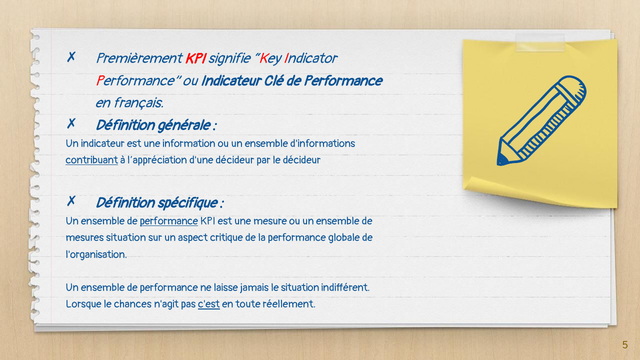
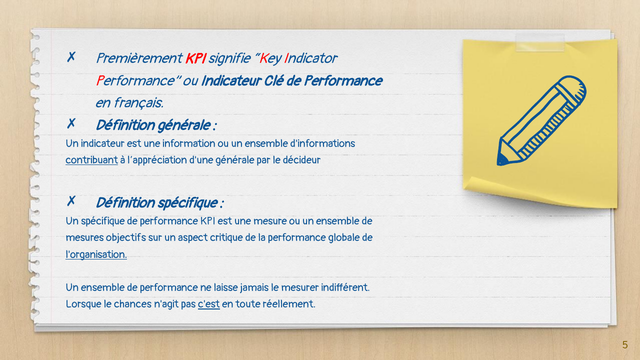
d'une décideur: décideur -> générale (235, 160)
ensemble: ensemble -> spécifique (103, 221)
performance underline: present -> none (169, 221)
mesures situation: situation -> objectifs (126, 238)
l'organisation underline: none -> present (96, 255)
le situation: situation -> mesurer (300, 288)
